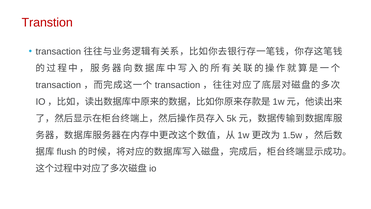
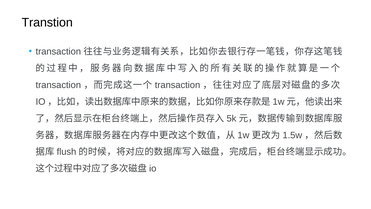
Transtion colour: red -> black (47, 22)
